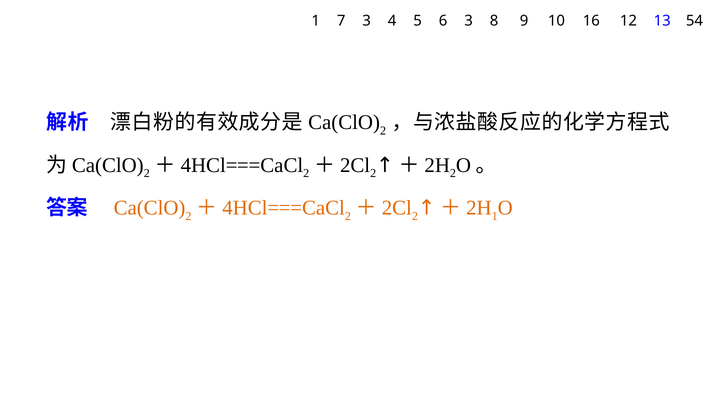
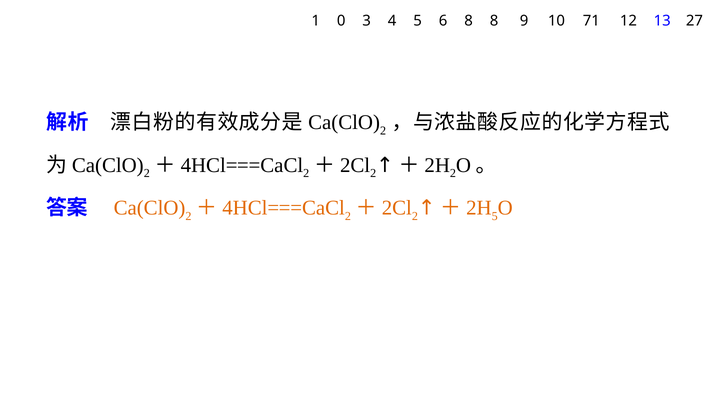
7: 7 -> 0 (341, 21)
6 3: 3 -> 8 (469, 21)
16: 16 -> 71 (591, 21)
54: 54 -> 27 (695, 21)
1: 1 -> 5 (495, 216)
